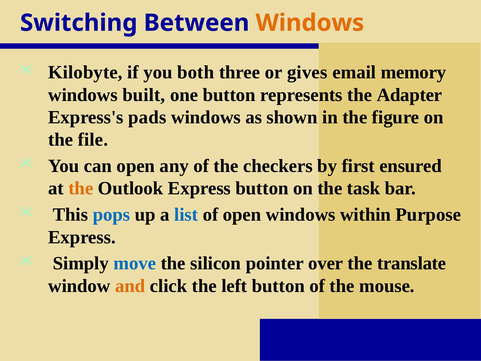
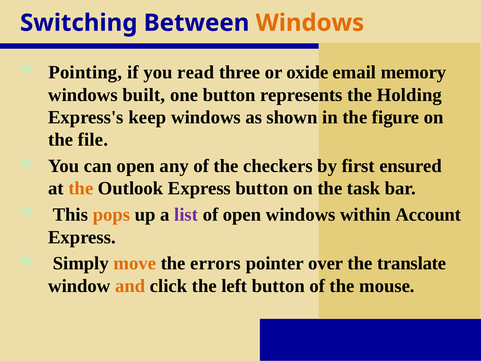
Kilobyte: Kilobyte -> Pointing (85, 72)
both: both -> read (196, 72)
gives: gives -> oxide (307, 72)
Adapter: Adapter -> Holding (409, 95)
pads: pads -> keep (147, 117)
pops colour: blue -> orange (111, 215)
list colour: blue -> purple (186, 215)
Purpose: Purpose -> Account (428, 215)
move colour: blue -> orange (135, 263)
silicon: silicon -> errors (216, 263)
